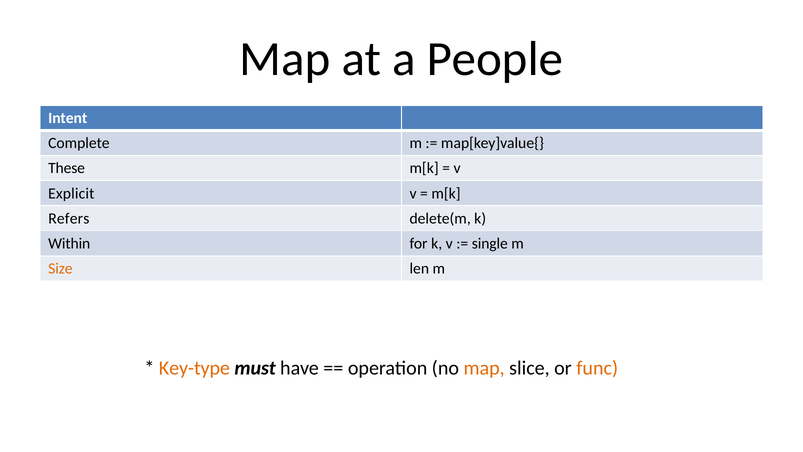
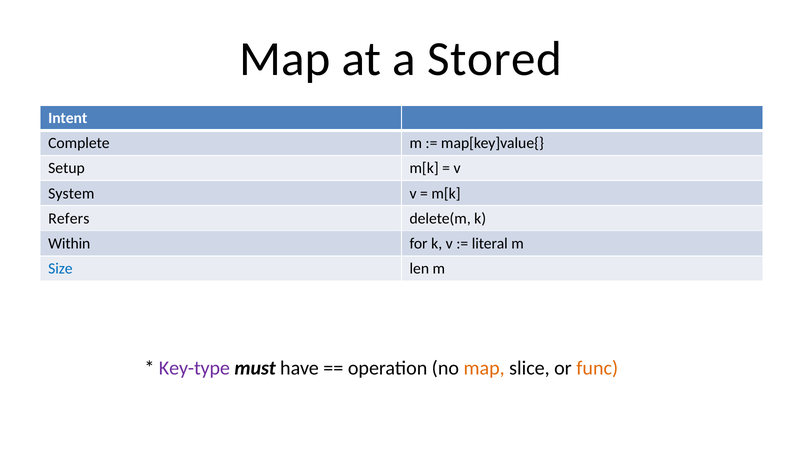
People: People -> Stored (495, 59)
These: These -> Setup (66, 168)
Explicit: Explicit -> System (71, 193)
single: single -> literal (490, 243)
Size colour: orange -> blue (60, 268)
Key-type colour: orange -> purple (194, 368)
